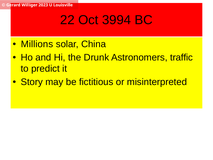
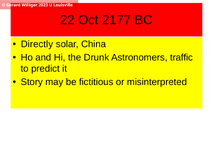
3994: 3994 -> 2177 (117, 20)
Millions: Millions -> Directly (37, 44)
